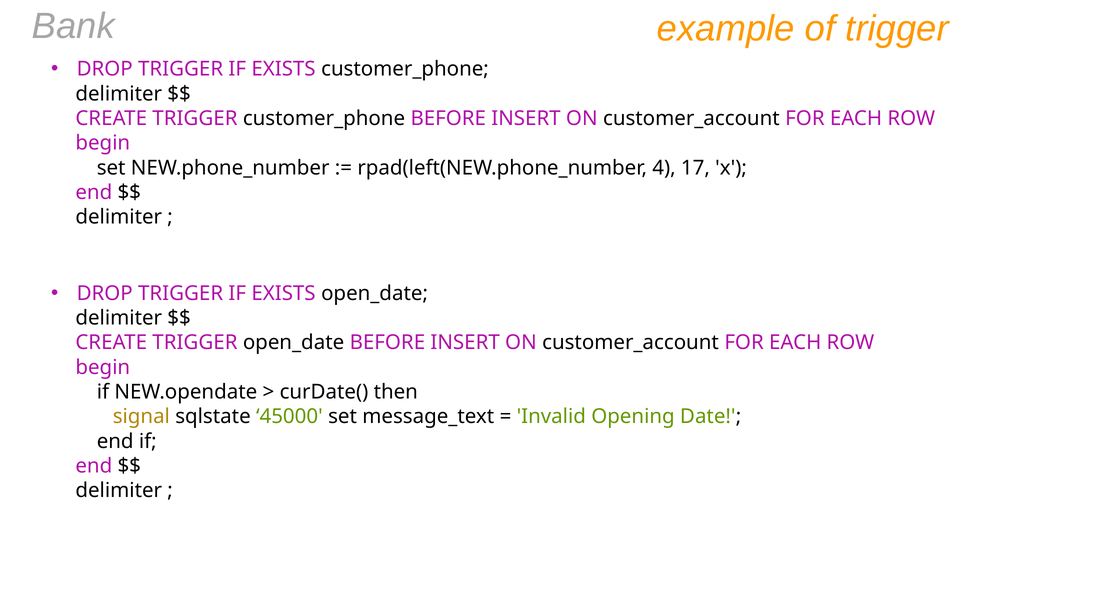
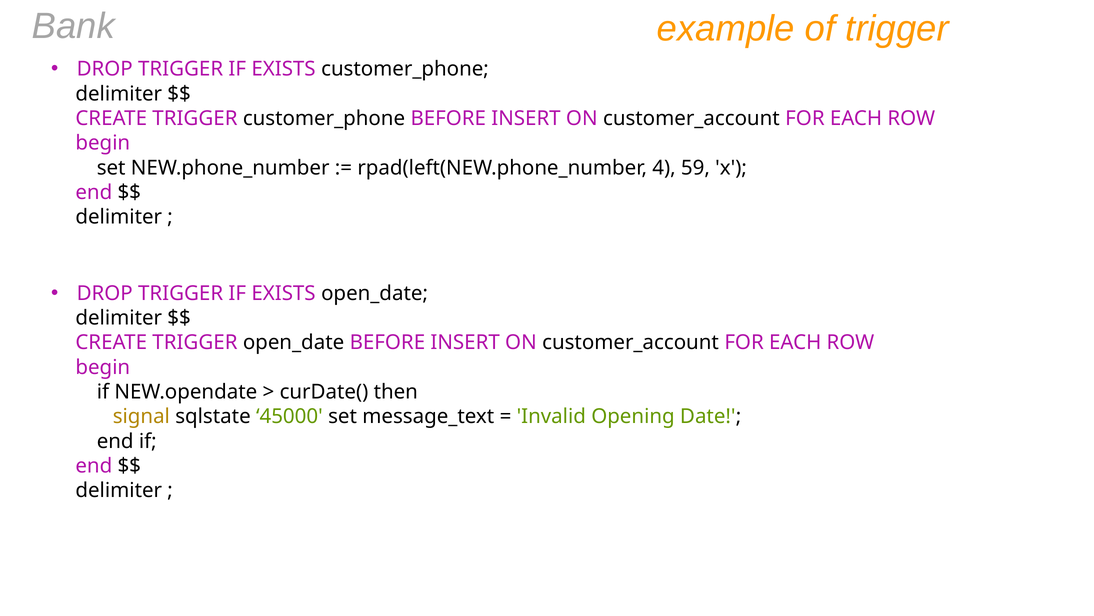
17: 17 -> 59 (695, 168)
